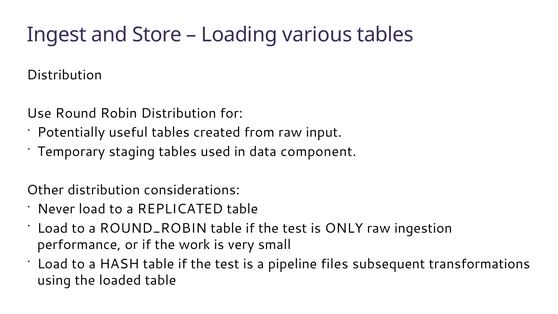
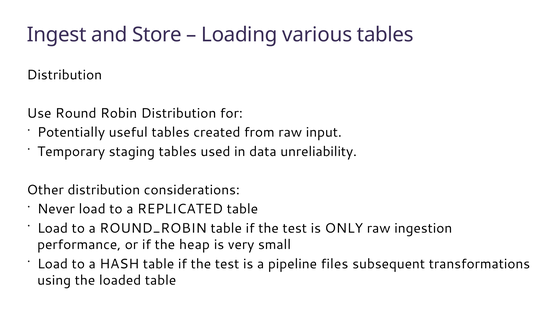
component: component -> unreliability (319, 152)
work: work -> heap (194, 245)
